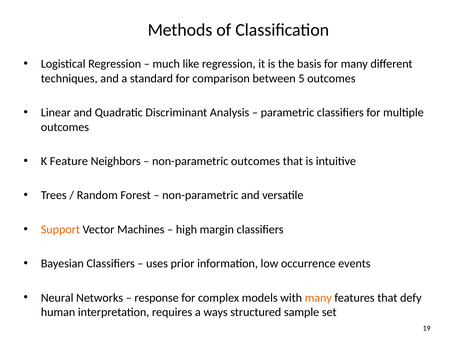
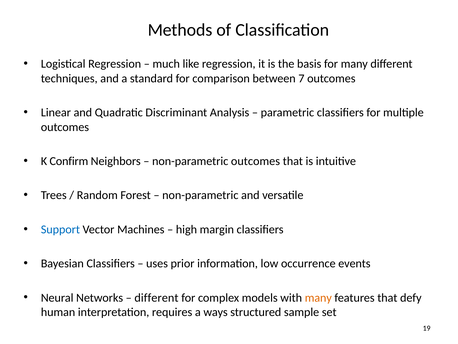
5: 5 -> 7 (301, 78)
Feature: Feature -> Confirm (69, 161)
Support colour: orange -> blue (60, 229)
response: response -> different (156, 297)
